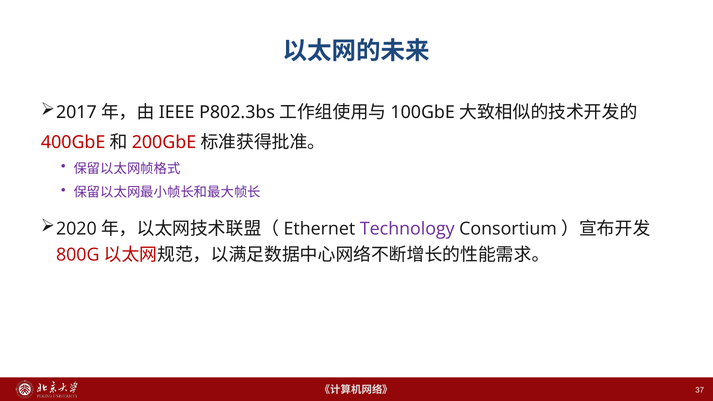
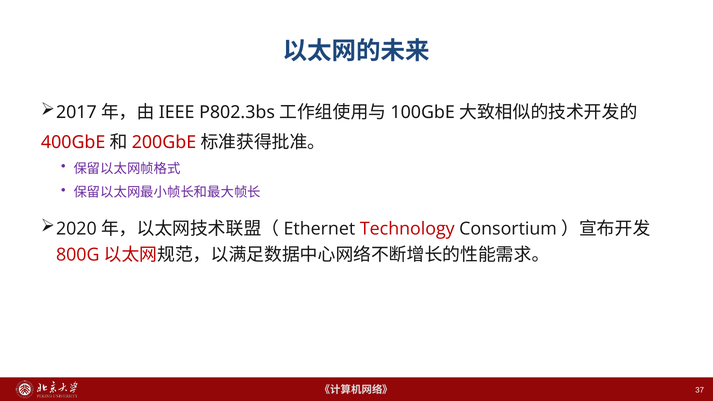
Technology colour: purple -> red (407, 229)
